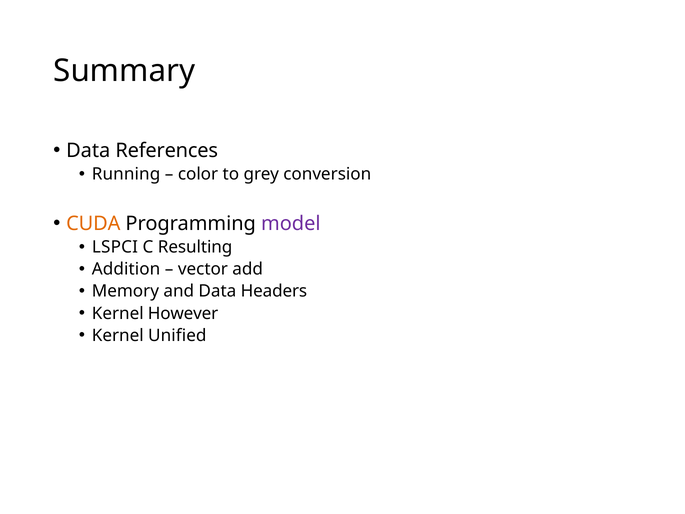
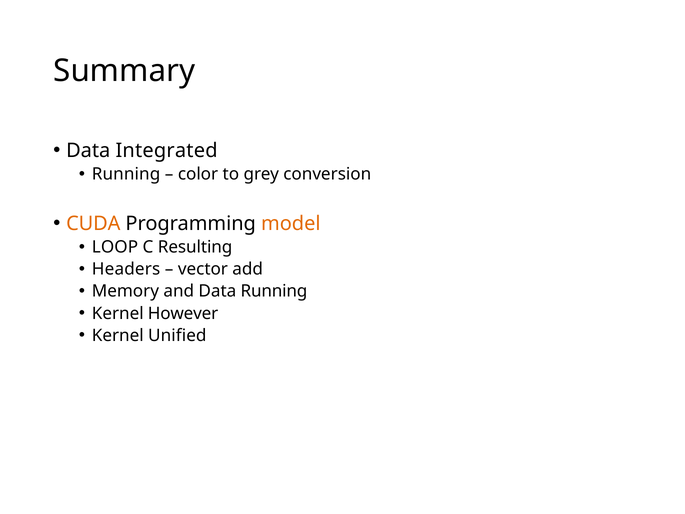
References: References -> Integrated (167, 151)
model colour: purple -> orange (291, 223)
LSPCI: LSPCI -> LOOP (115, 247)
Addition: Addition -> Headers (126, 269)
Data Headers: Headers -> Running (274, 291)
